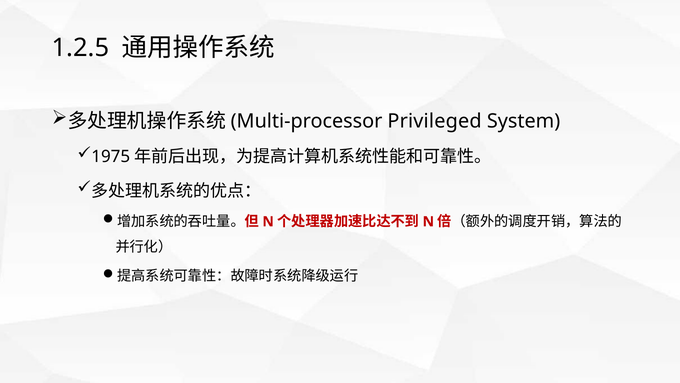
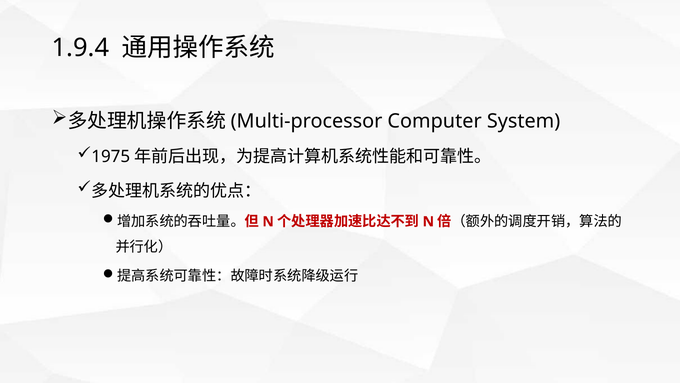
1.2.5: 1.2.5 -> 1.9.4 (81, 48)
Privileged: Privileged -> Computer (435, 121)
